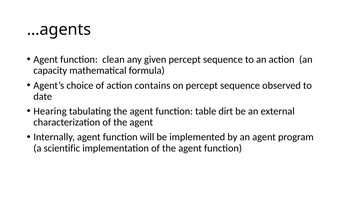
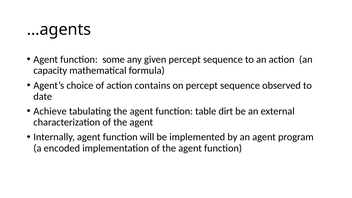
clean: clean -> some (114, 60)
Hearing: Hearing -> Achieve (50, 111)
scientific: scientific -> encoded (62, 148)
